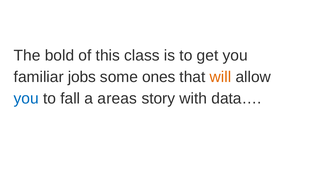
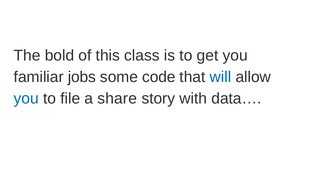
ones: ones -> code (159, 77)
will colour: orange -> blue (220, 77)
fall: fall -> file (70, 98)
areas: areas -> share (117, 98)
